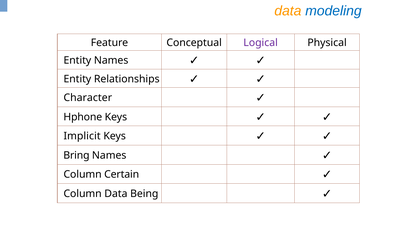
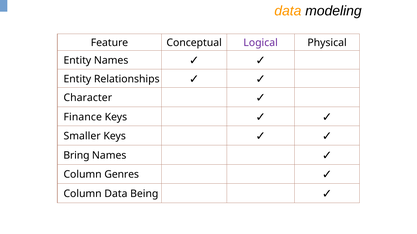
modeling colour: blue -> black (333, 11)
Hphone: Hphone -> Finance (83, 117)
Implicit: Implicit -> Smaller (82, 136)
Certain: Certain -> Genres (122, 175)
